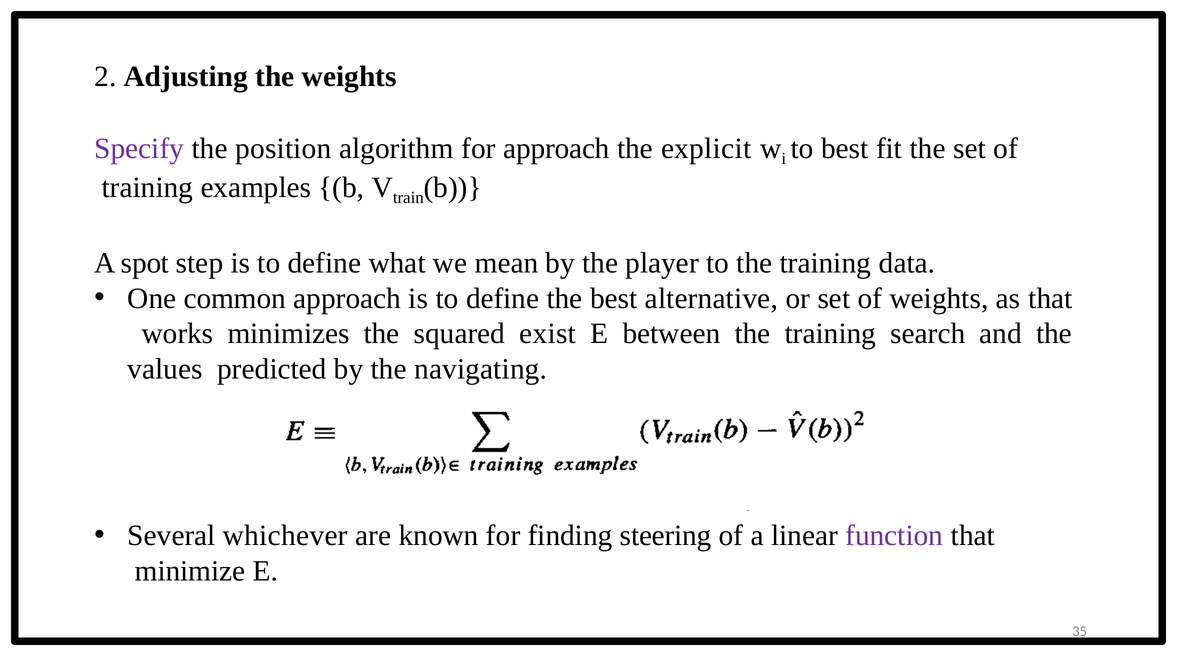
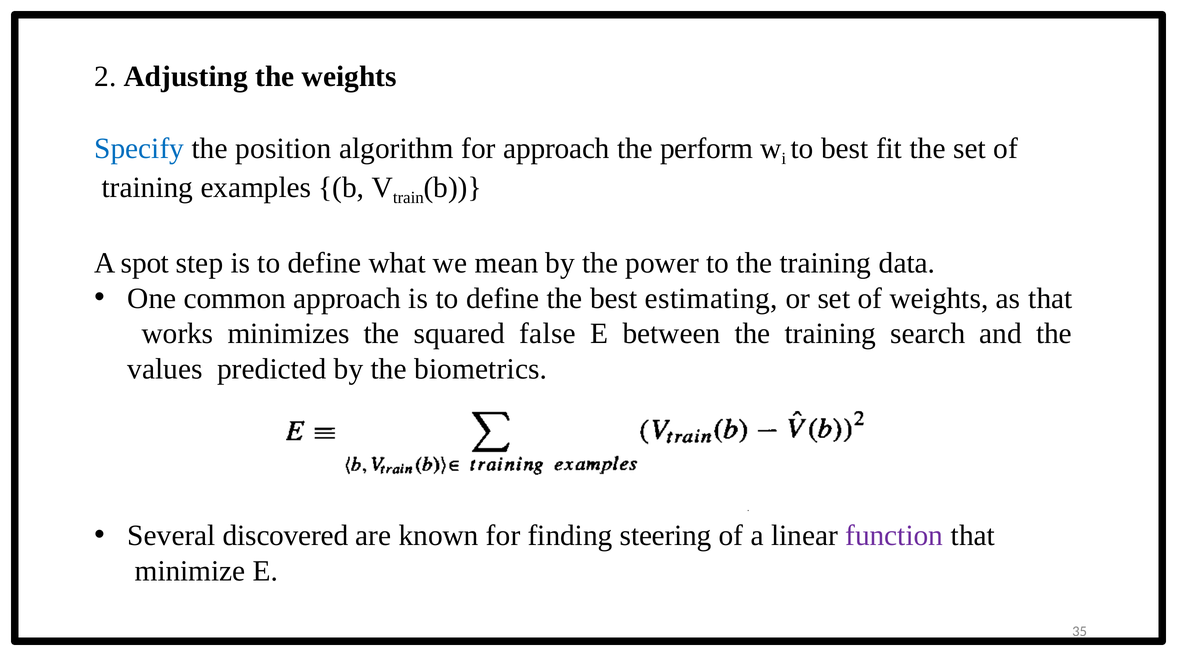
Specify colour: purple -> blue (139, 149)
explicit: explicit -> perform (707, 149)
player: player -> power (662, 263)
alternative: alternative -> estimating (711, 298)
exist: exist -> false (548, 334)
navigating: navigating -> biometrics (481, 369)
whichever: whichever -> discovered (286, 536)
